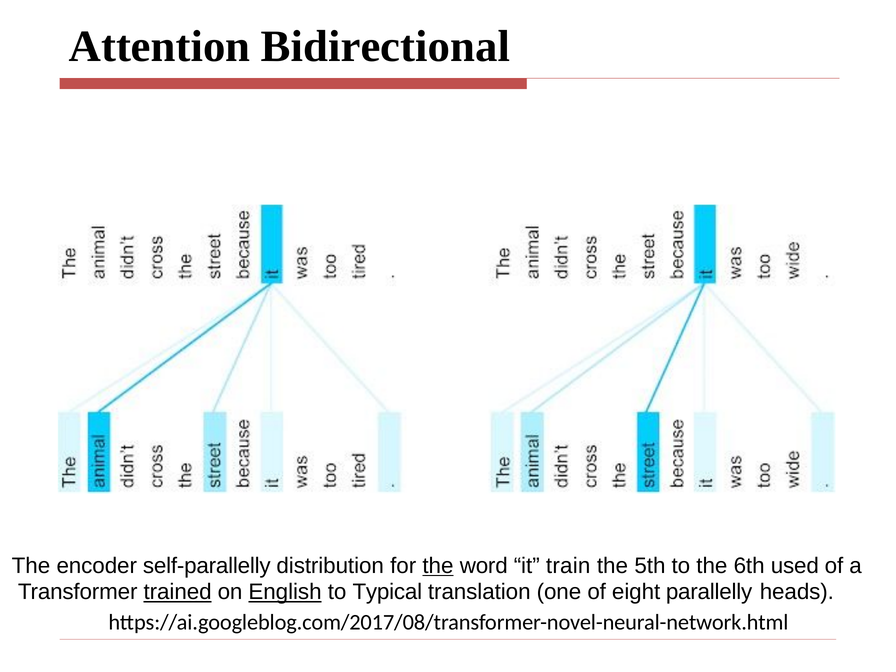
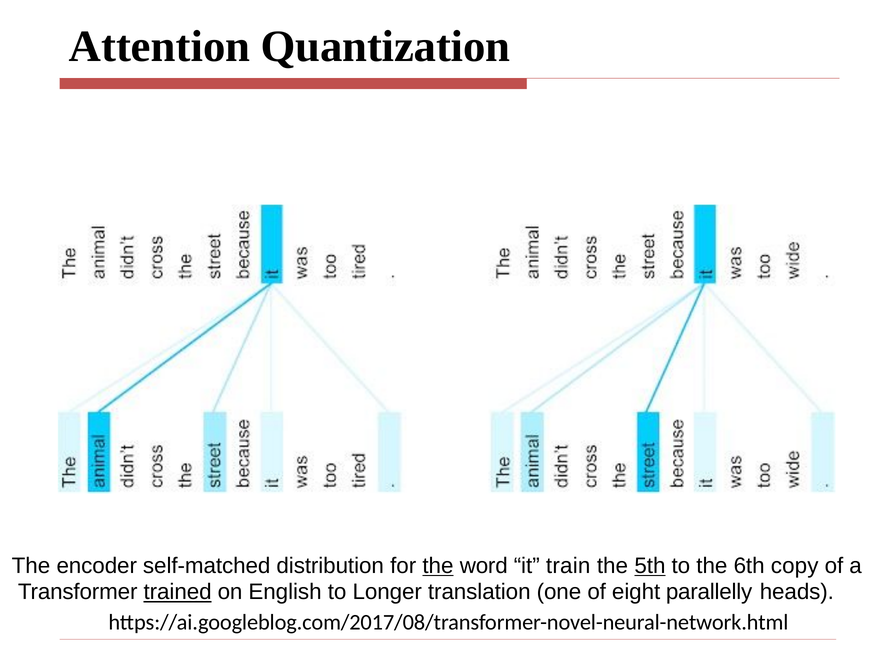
Bidirectional: Bidirectional -> Quantization (386, 47)
self-parallelly: self-parallelly -> self-matched (207, 566)
5th underline: none -> present (650, 566)
used: used -> copy (795, 566)
English underline: present -> none (285, 592)
Typical: Typical -> Longer (387, 592)
